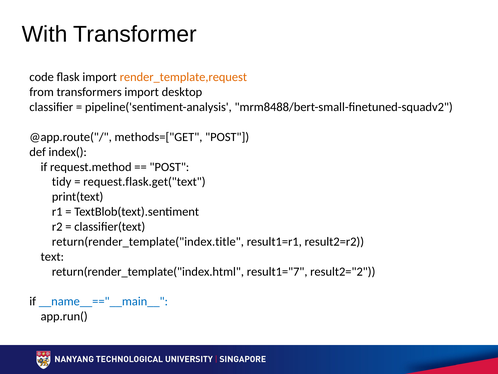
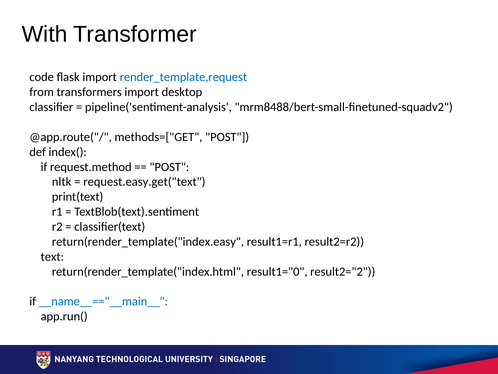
render_template,request colour: orange -> blue (183, 77)
tidy: tidy -> nltk (62, 182)
request.flask.get("text: request.flask.get("text -> request.easy.get("text (144, 182)
return(render_template("index.title: return(render_template("index.title -> return(render_template("index.easy (148, 241)
result1="7: result1="7 -> result1="0 (277, 271)
